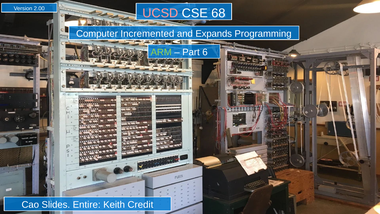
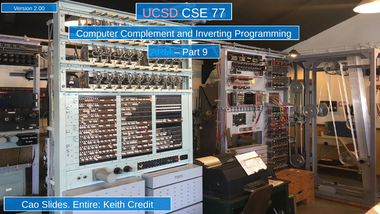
68: 68 -> 77 (218, 13)
Incremented: Incremented -> Complement (147, 34)
Expands: Expands -> Inverting (214, 34)
ARM colour: light green -> light blue (161, 52)
6: 6 -> 9 (205, 52)
